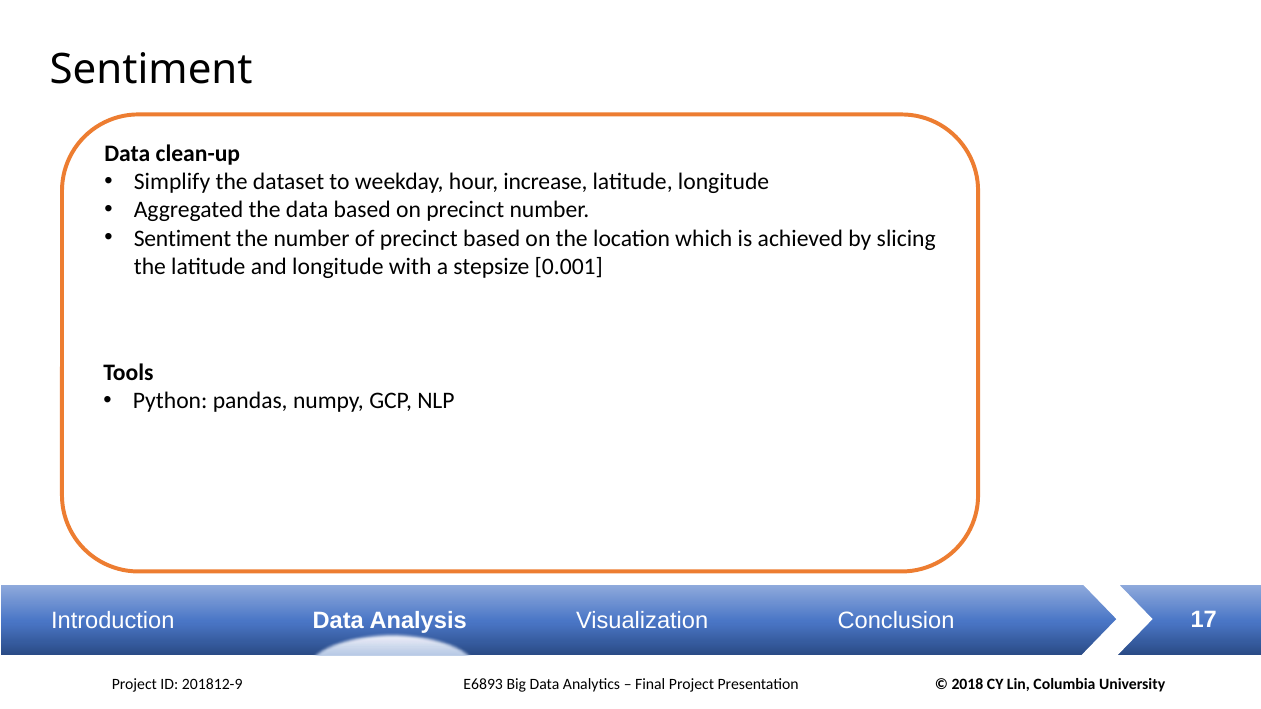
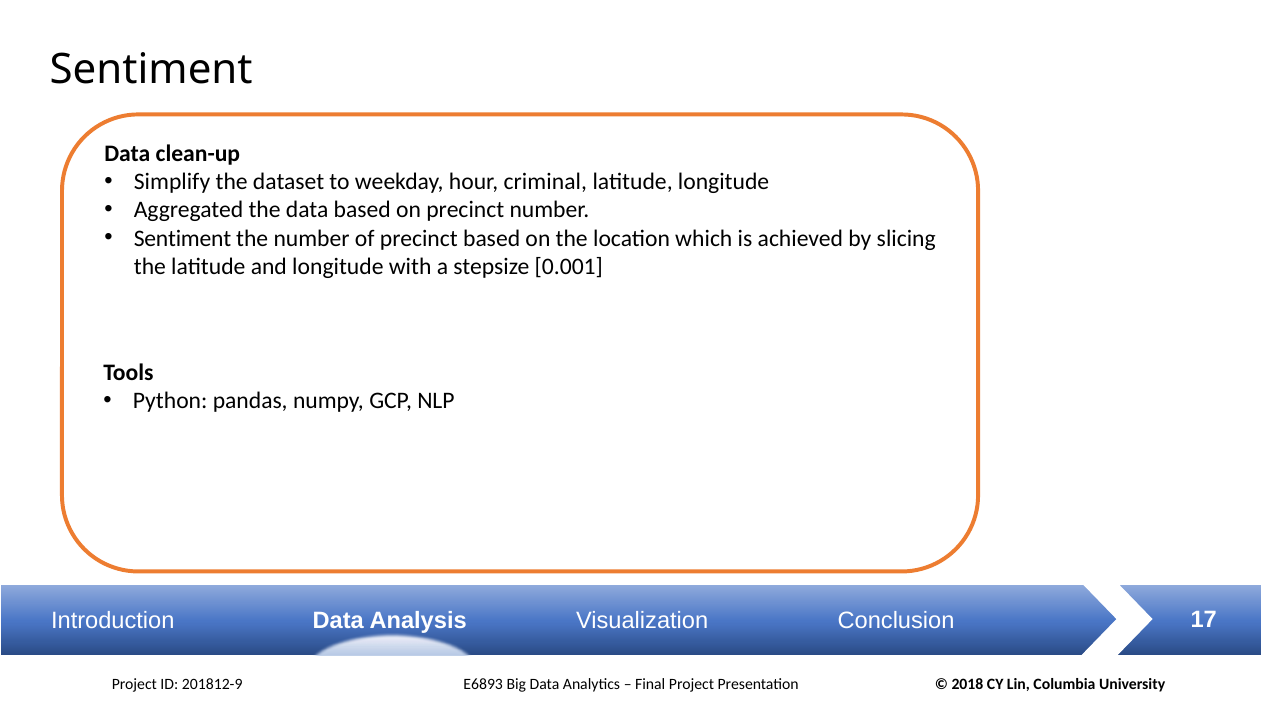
increase: increase -> criminal (545, 182)
